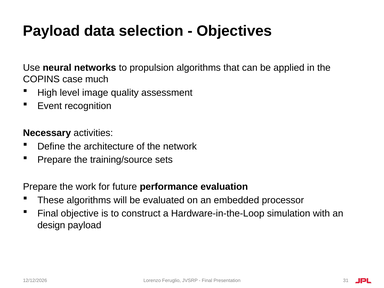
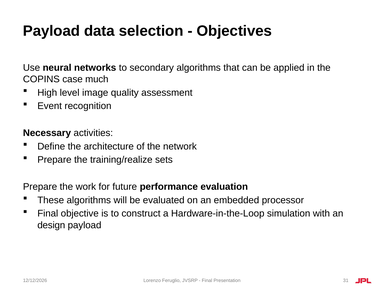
propulsion: propulsion -> secondary (152, 68)
training/source: training/source -> training/realize (121, 160)
